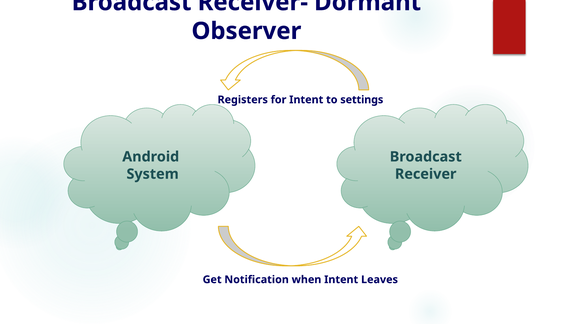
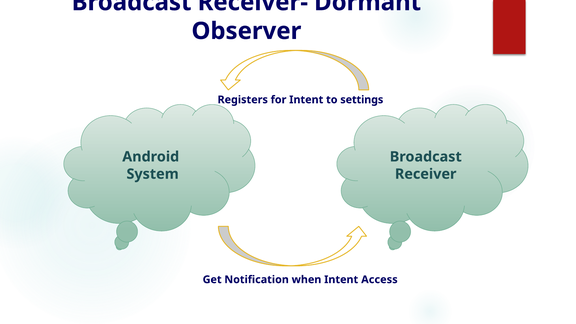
Leaves: Leaves -> Access (379, 280)
